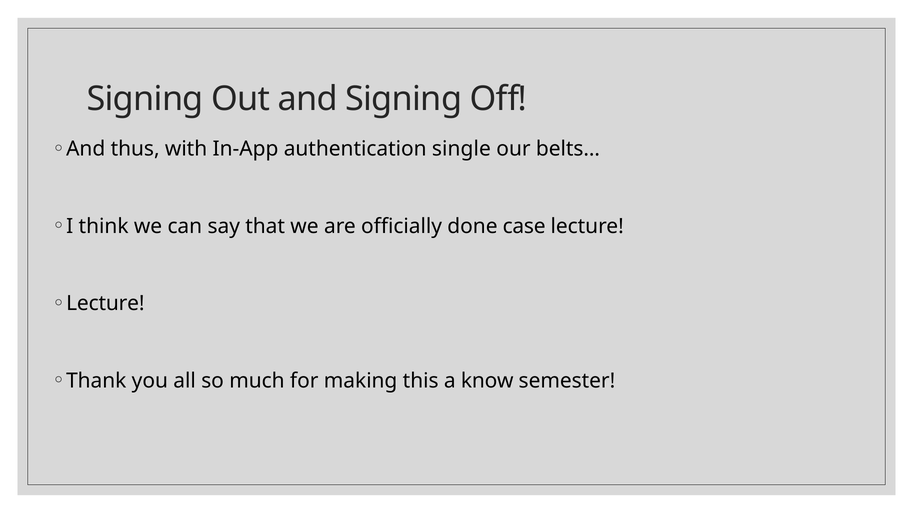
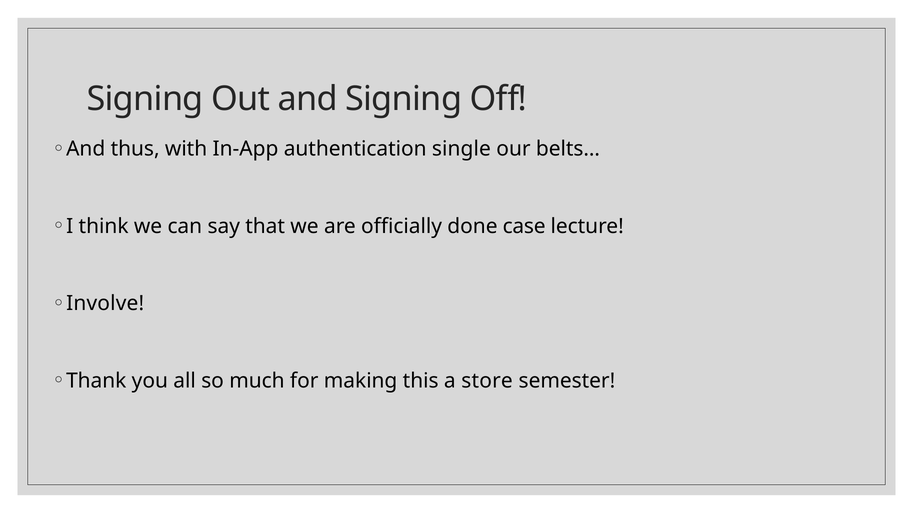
Lecture: Lecture -> Involve (105, 304)
know: know -> store (487, 381)
